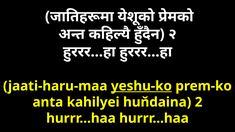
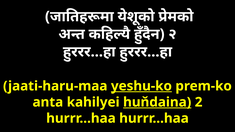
huňdaina underline: none -> present (157, 102)
